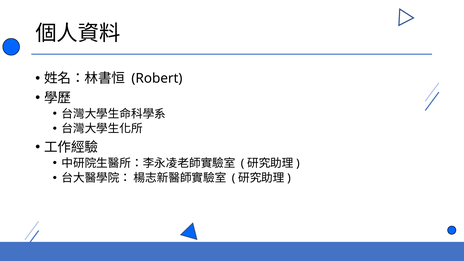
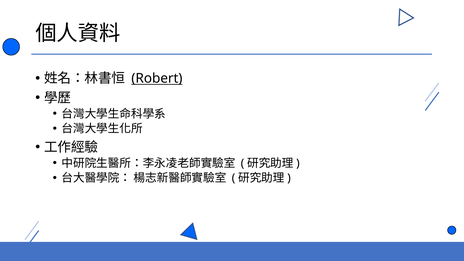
Robert underline: none -> present (157, 78)
